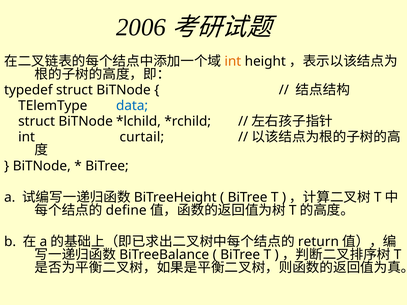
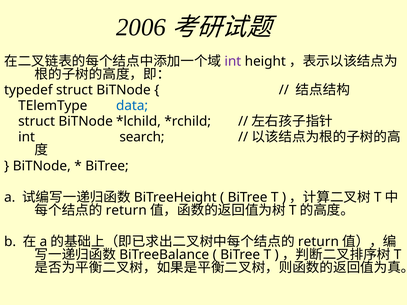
int colour: orange -> purple (233, 61)
curtail: curtail -> search (142, 137)
define: define -> return (126, 210)
